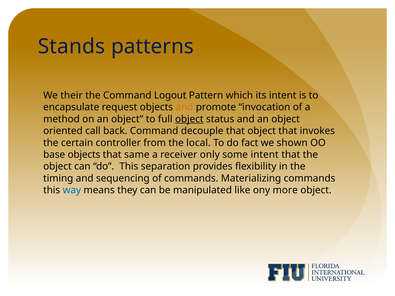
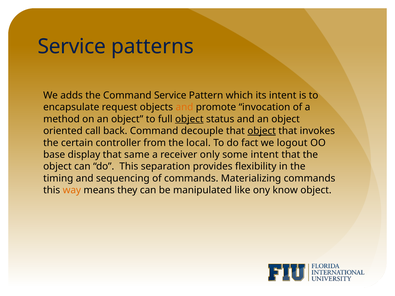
Stands: Stands -> Service (72, 47)
their: their -> adds (72, 95)
Command Logout: Logout -> Service (170, 95)
object underline: none -> present (262, 131)
shown: shown -> logout (292, 143)
base objects: objects -> display (84, 155)
way colour: blue -> orange (72, 190)
more: more -> know (285, 190)
